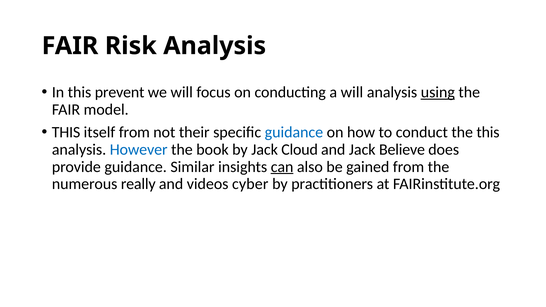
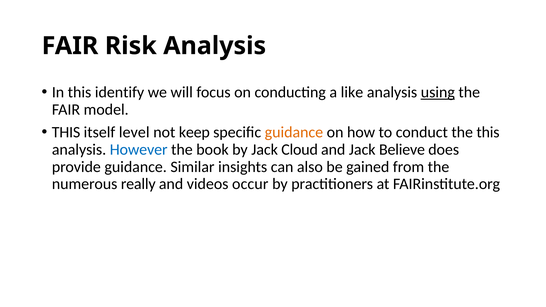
prevent: prevent -> identify (120, 92)
a will: will -> like (352, 92)
itself from: from -> level (134, 132)
their: their -> keep (194, 132)
guidance colour: blue -> orange (294, 132)
can underline: present -> none (282, 167)
cyber: cyber -> occur (250, 184)
